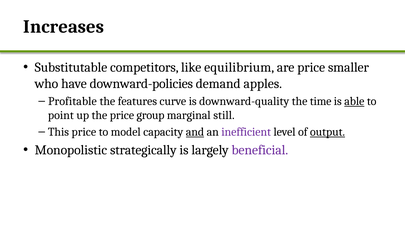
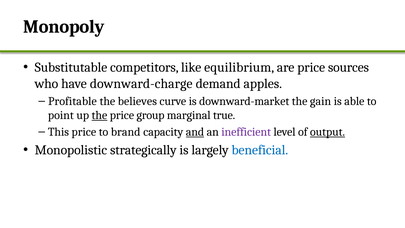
Increases: Increases -> Monopoly (64, 27)
smaller: smaller -> sources (348, 67)
downward-policies: downward-policies -> downward-charge (141, 84)
features: features -> believes (137, 101)
downward-quality: downward-quality -> downward-market (244, 101)
time: time -> gain (321, 101)
able underline: present -> none (354, 101)
the underline: none -> present (99, 115)
still: still -> true (224, 115)
model: model -> brand (126, 132)
beneficial colour: purple -> blue (260, 150)
